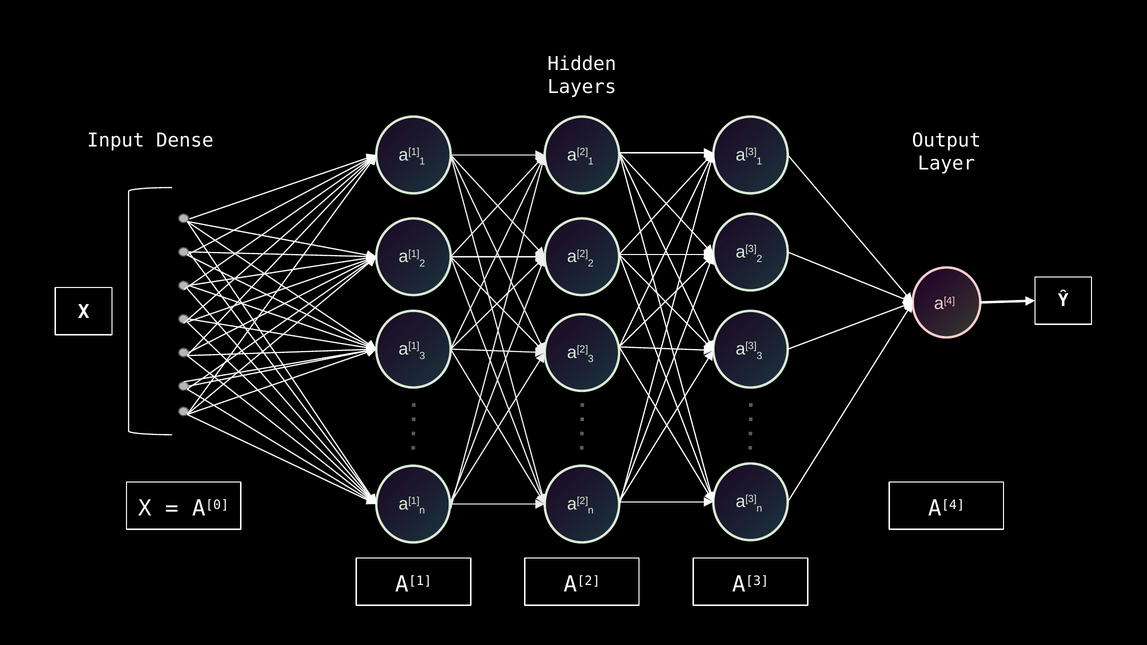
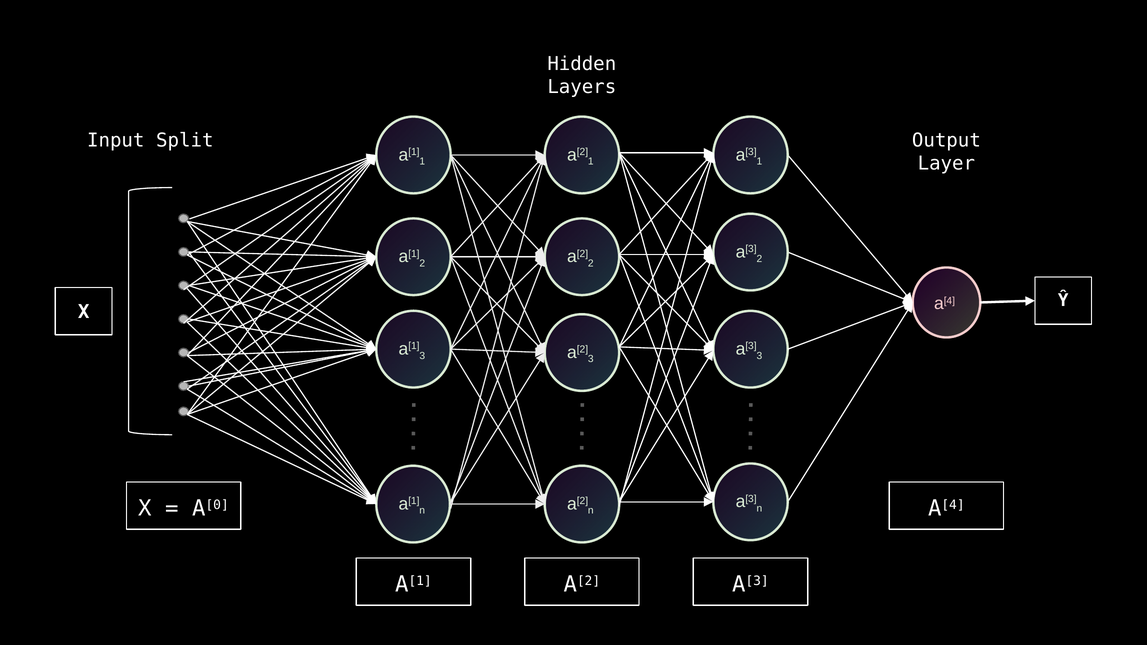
Dense: Dense -> Split (185, 141)
